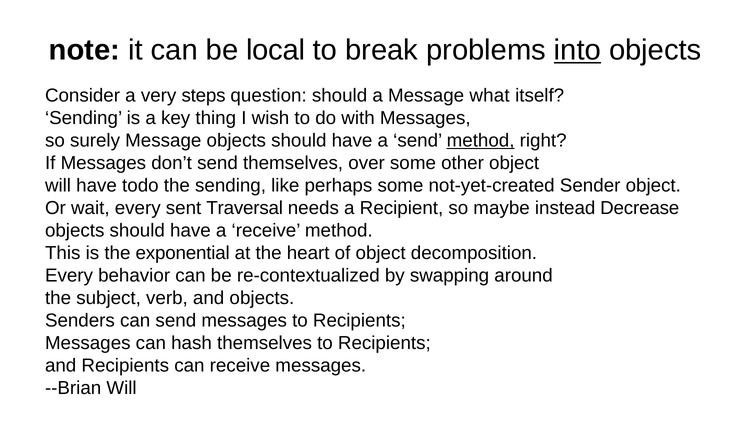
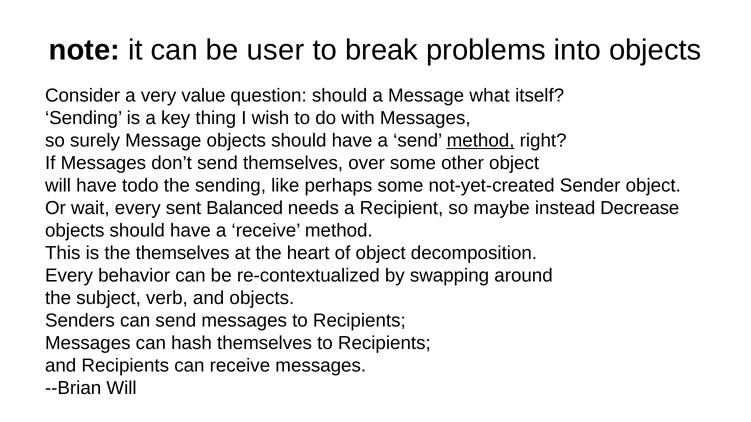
local: local -> user (275, 50)
into underline: present -> none (578, 50)
steps: steps -> value (204, 95)
Traversal: Traversal -> Balanced (245, 208)
the exponential: exponential -> themselves (183, 253)
